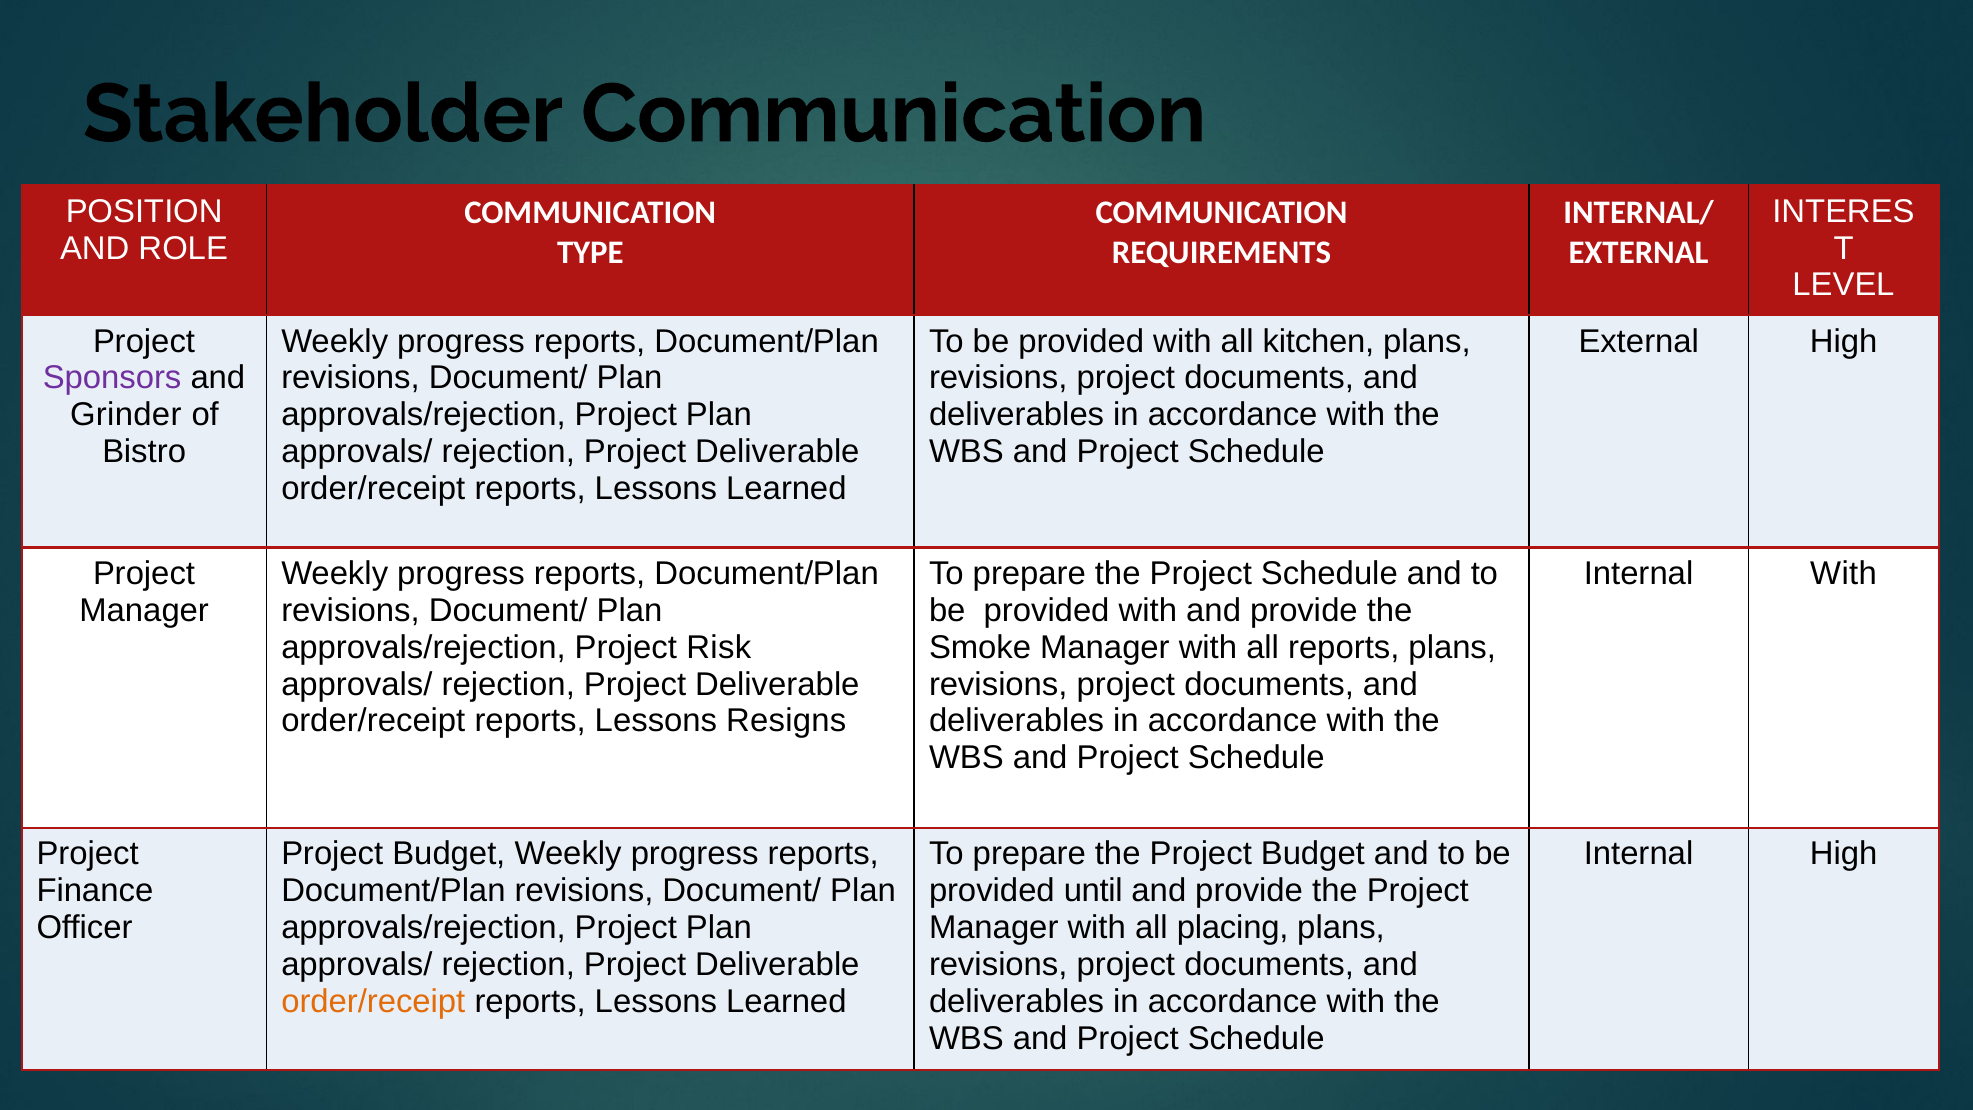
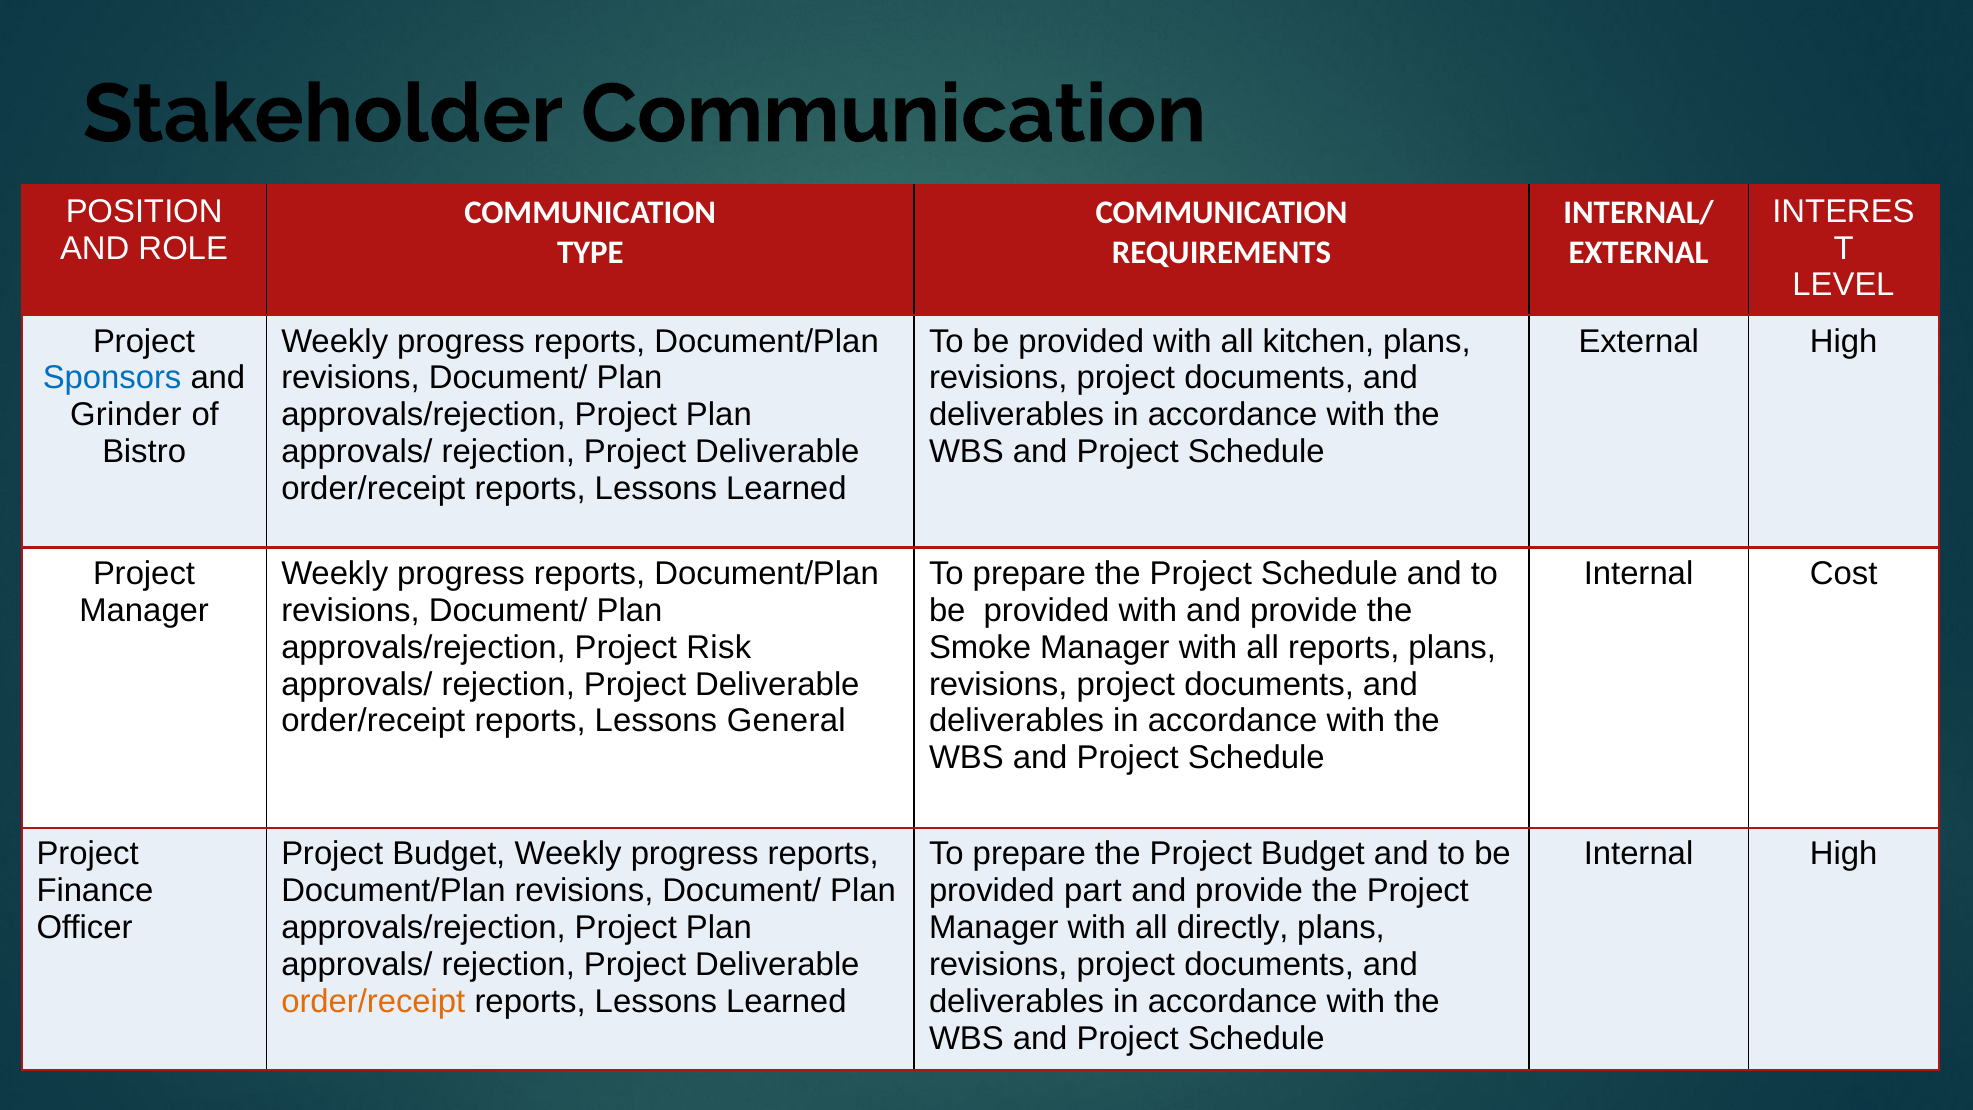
Sponsors colour: purple -> blue (112, 378)
Internal With: With -> Cost (1844, 574)
Resigns: Resigns -> General (786, 721)
until: until -> part (1093, 891)
placing: placing -> directly (1233, 928)
